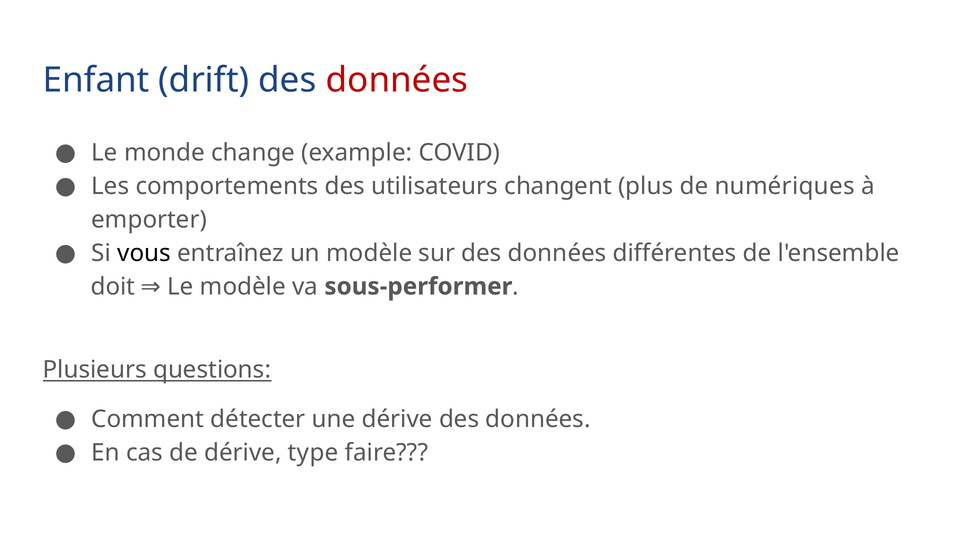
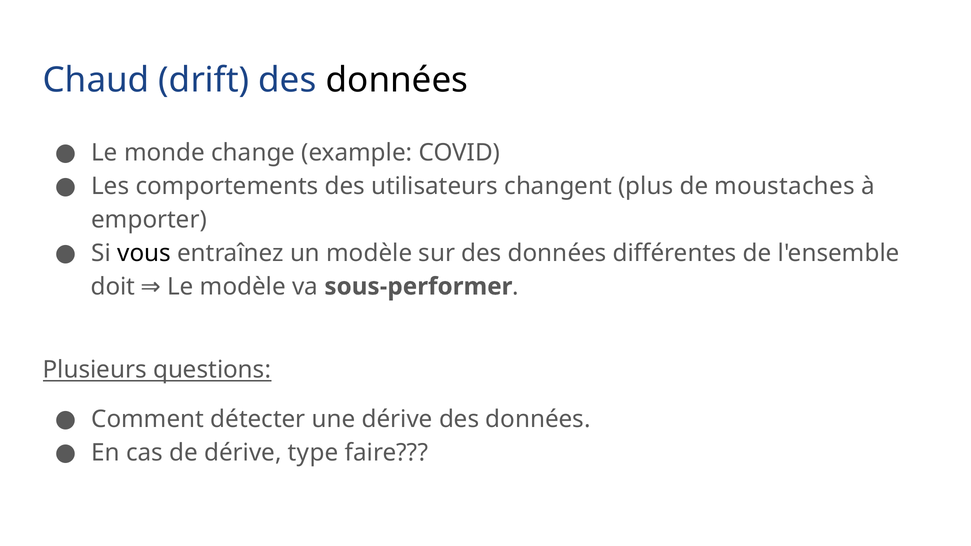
Enfant: Enfant -> Chaud (96, 80)
données colour: red -> black (397, 80)
numériques: numériques -> moustaches (785, 186)
